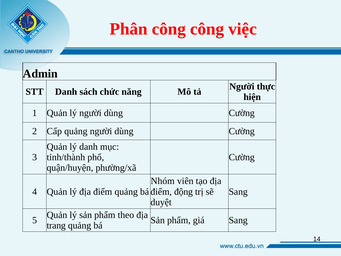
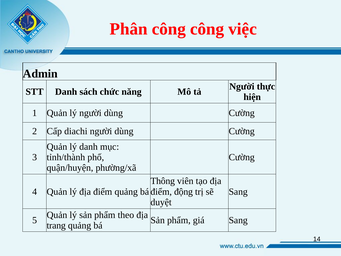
Cấp quảng: quảng -> diachi (76, 131)
Nhóm: Nhóm -> Thông (163, 181)
